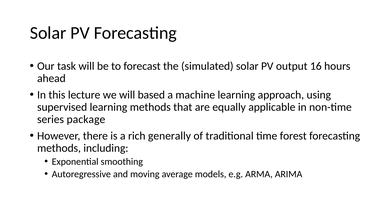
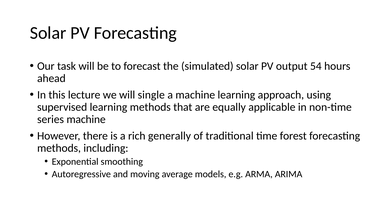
16: 16 -> 54 (316, 66)
based: based -> single (151, 95)
series package: package -> machine (86, 119)
